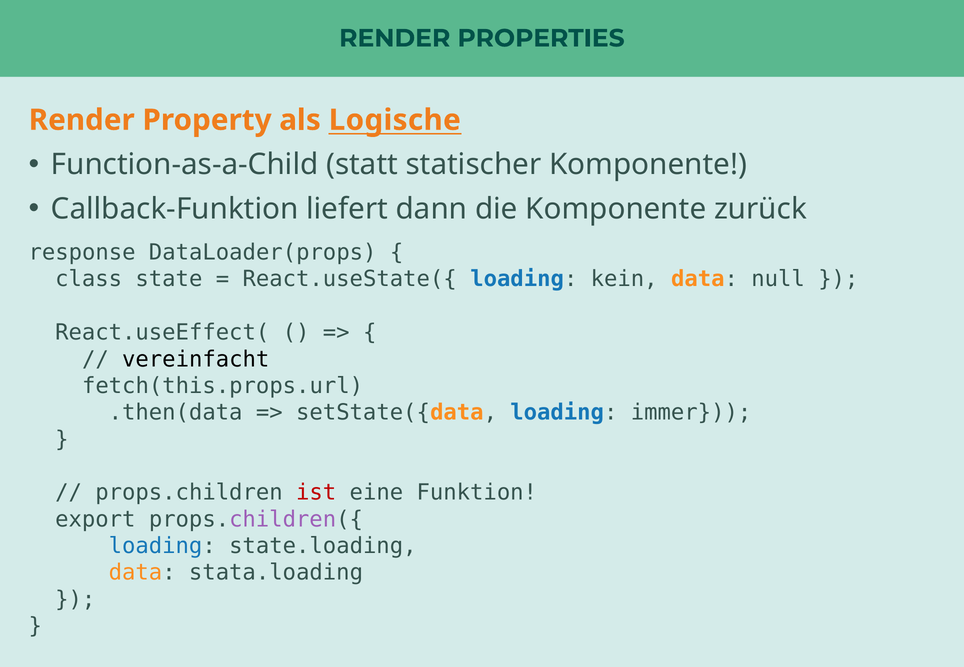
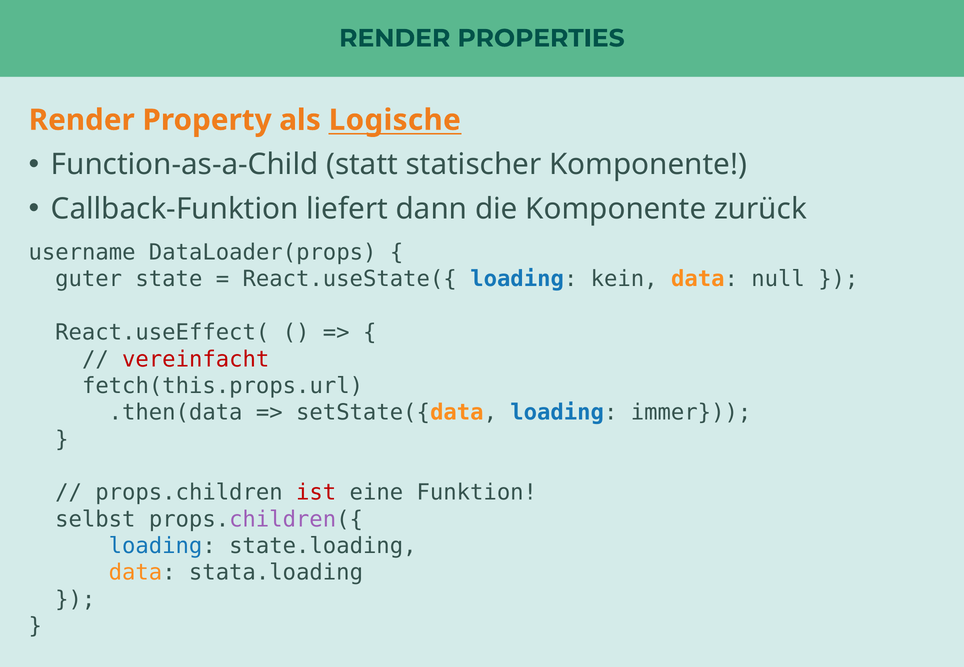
response: response -> username (82, 253)
class: class -> guter (89, 279)
vereinfacht colour: black -> red (196, 359)
export: export -> selbst (95, 520)
